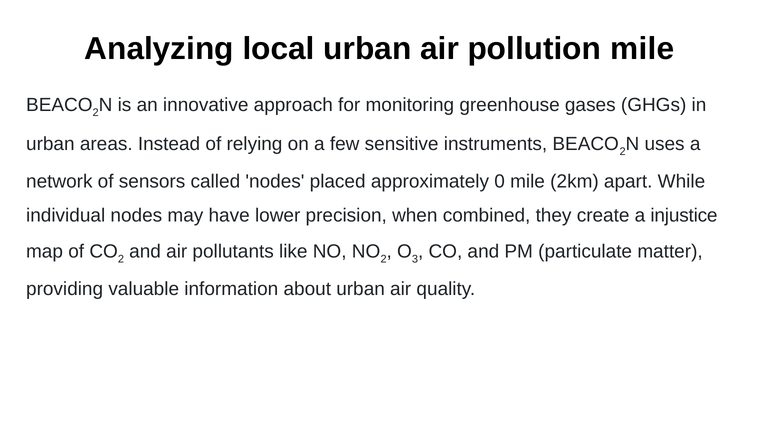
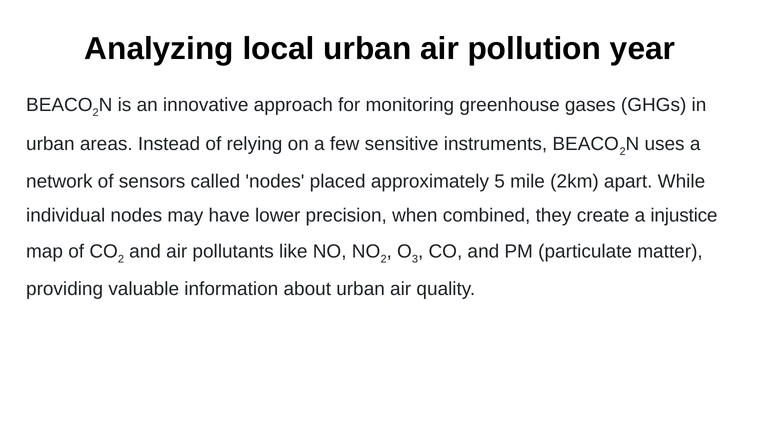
pollution mile: mile -> year (642, 49)
0: 0 -> 5 (500, 181)
